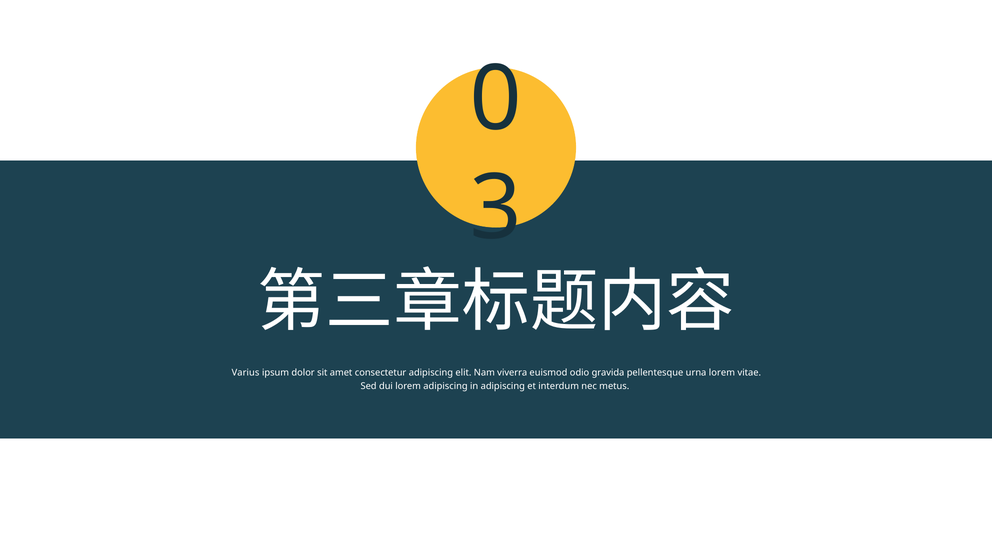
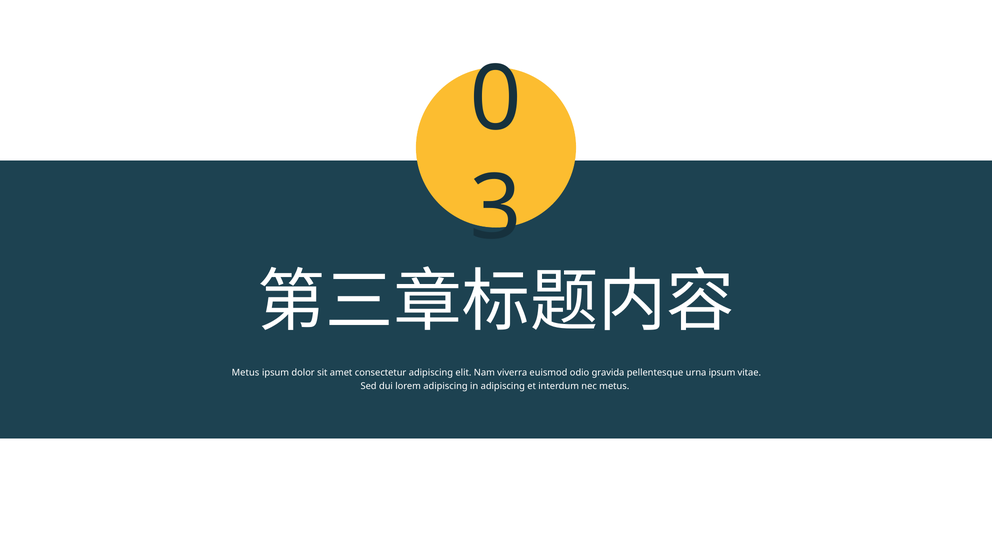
Varius: Varius -> Metus (246, 373)
urna lorem: lorem -> ipsum (722, 373)
